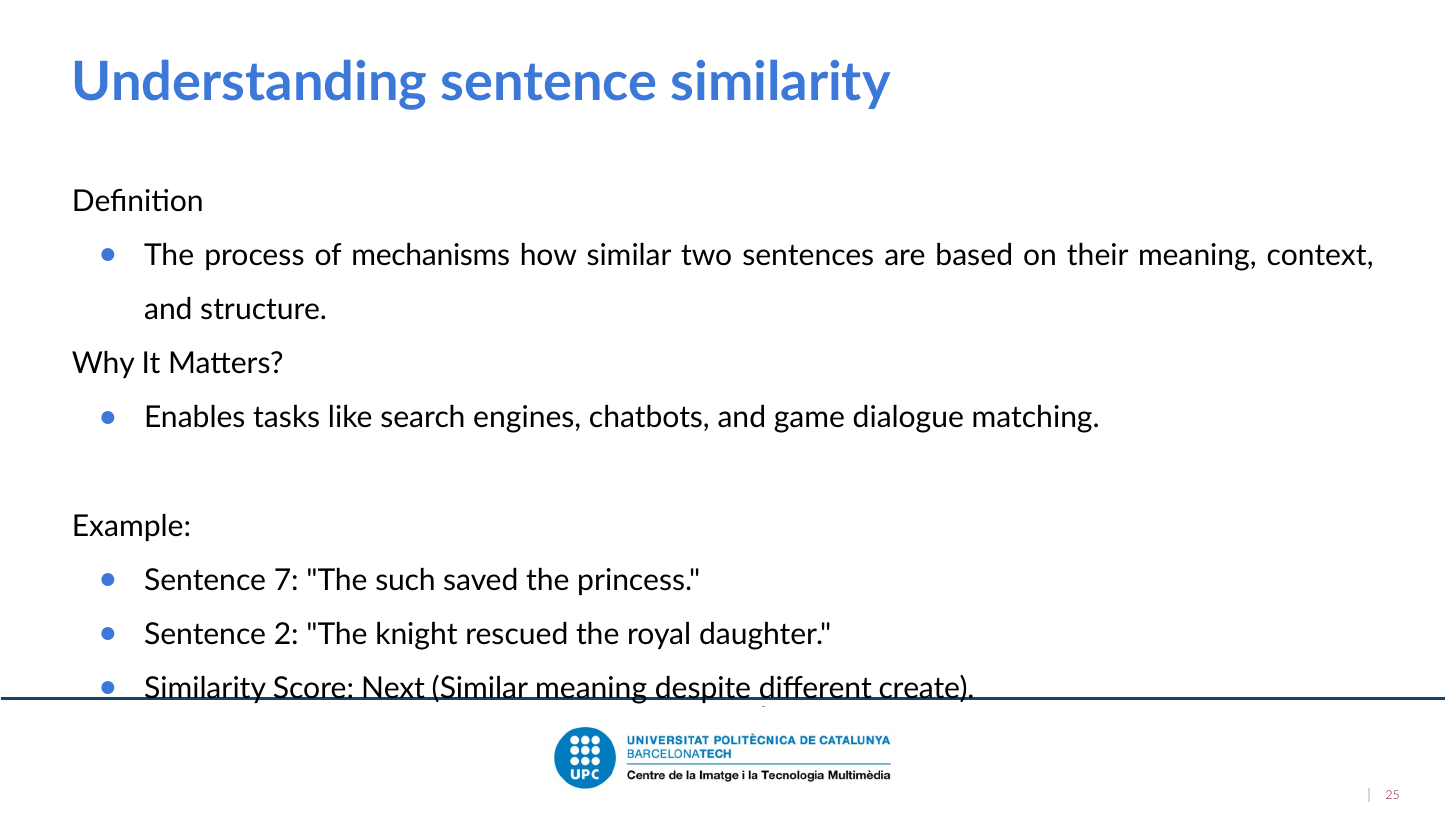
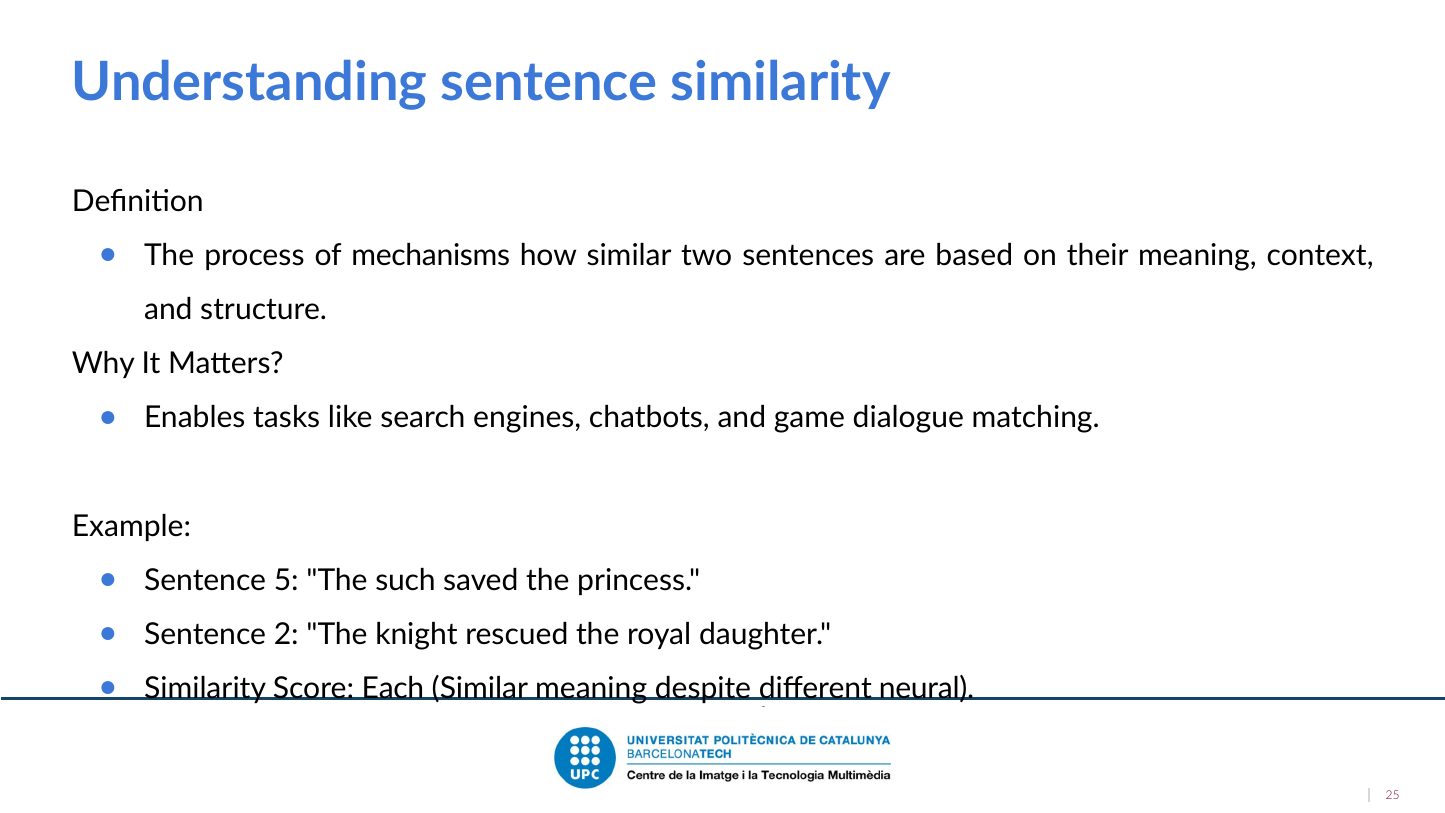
7: 7 -> 5 (286, 580)
Next: Next -> Each (393, 689)
create: create -> neural (927, 689)
